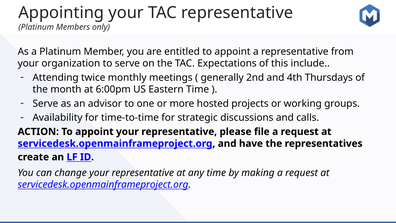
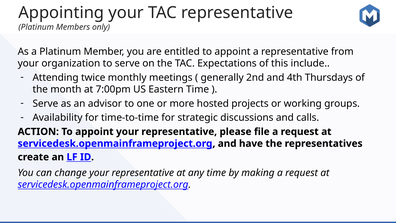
6:00pm: 6:00pm -> 7:00pm (113, 89)
